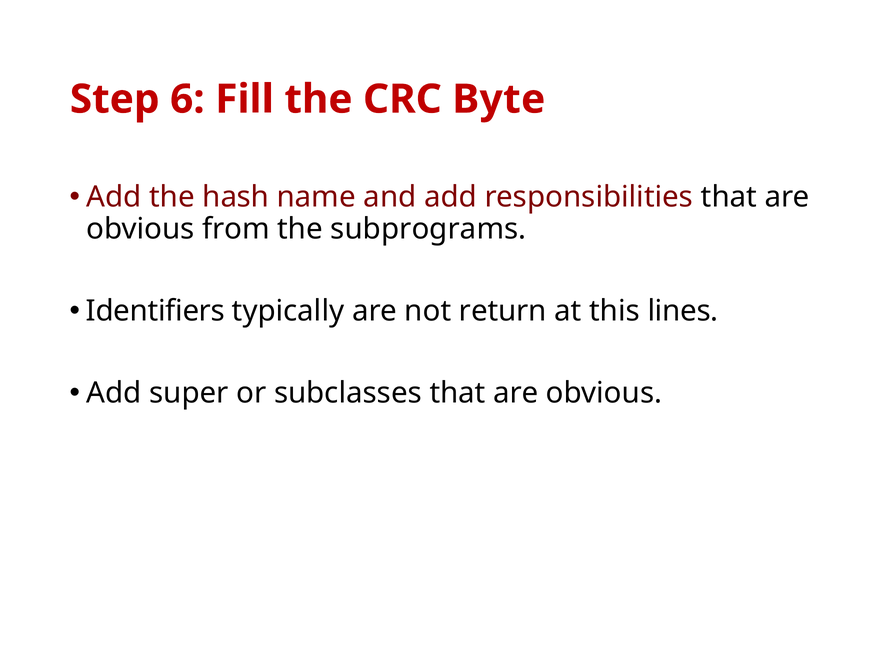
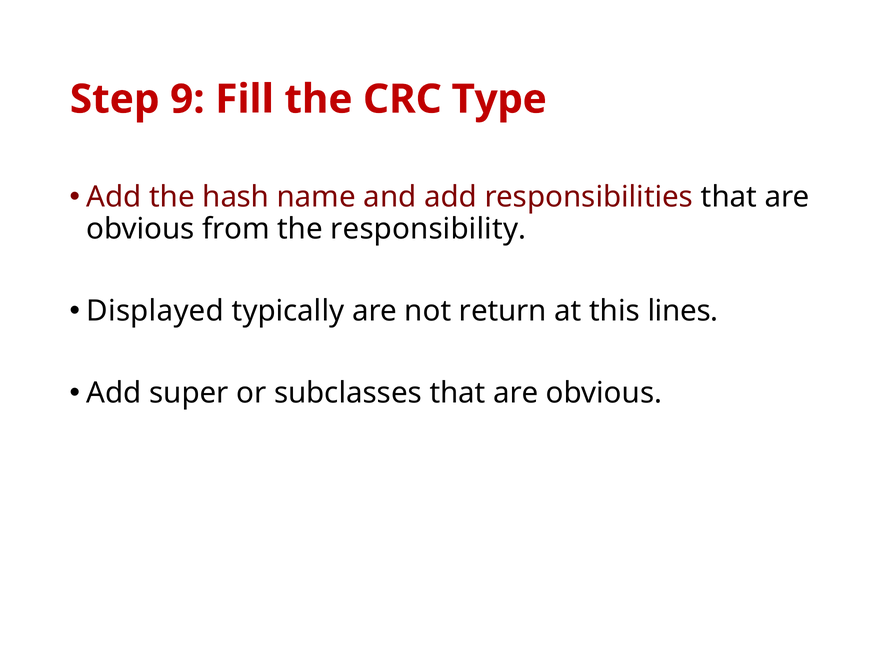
6: 6 -> 9 (187, 99)
Byte: Byte -> Type (499, 99)
subprograms: subprograms -> responsibility (428, 229)
Identifiers: Identifiers -> Displayed (155, 311)
